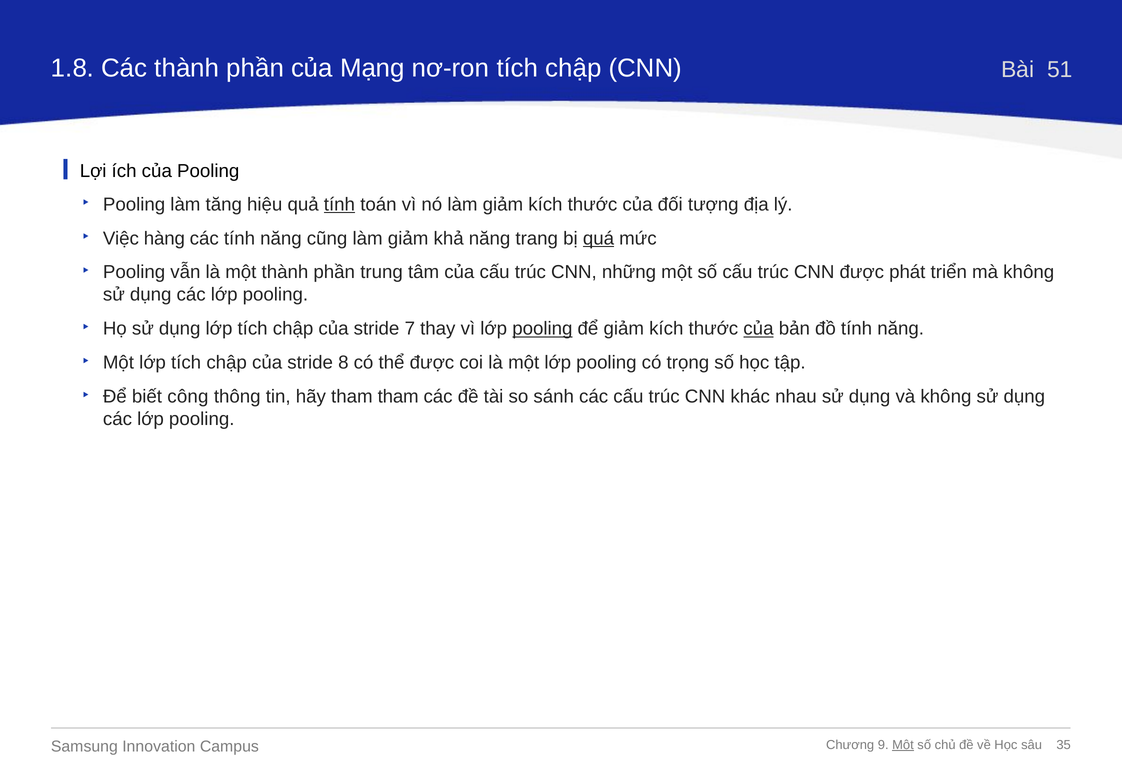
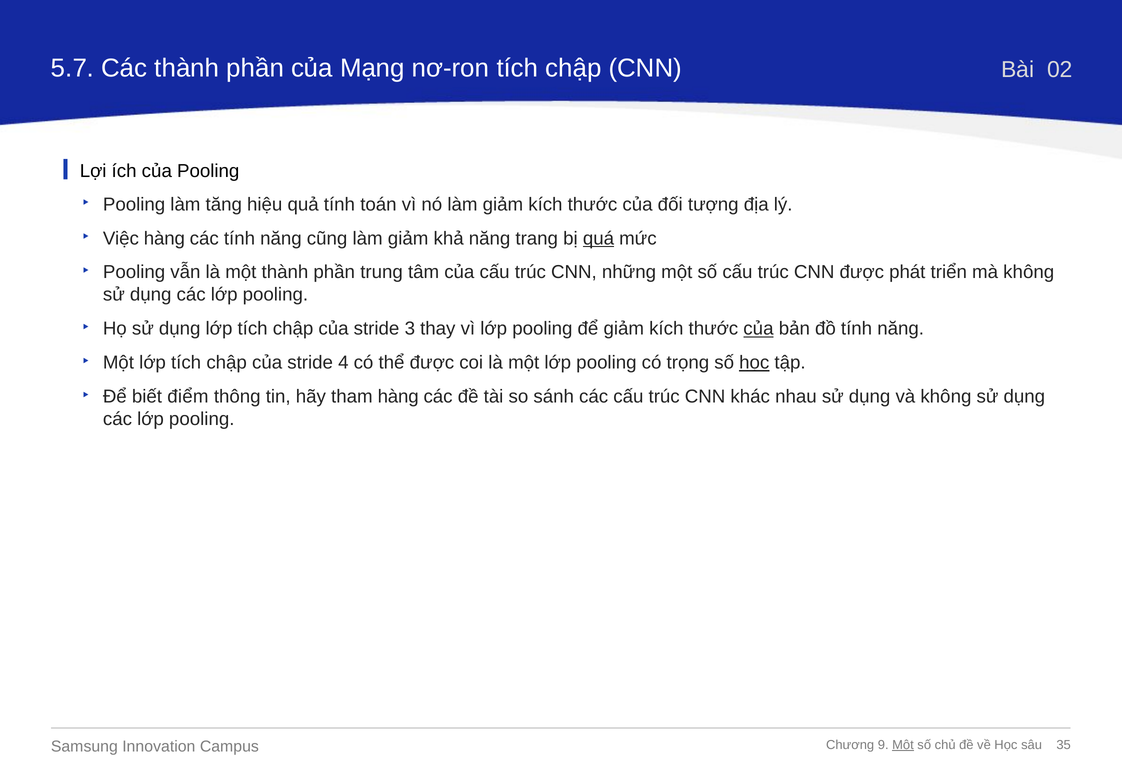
1.8: 1.8 -> 5.7 (73, 68)
51: 51 -> 02 (1060, 70)
tính underline: present -> none (339, 204)
7: 7 -> 3 (410, 329)
pooling underline: present -> none (542, 329)
8: 8 -> 4 (343, 363)
học underline: none -> present (754, 363)
công: công -> điểm (188, 397)
tham tham: tham -> hàng (398, 397)
